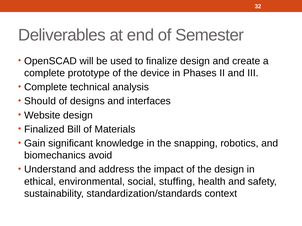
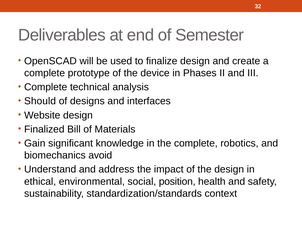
the snapping: snapping -> complete (196, 144)
stuffing: stuffing -> position (177, 182)
